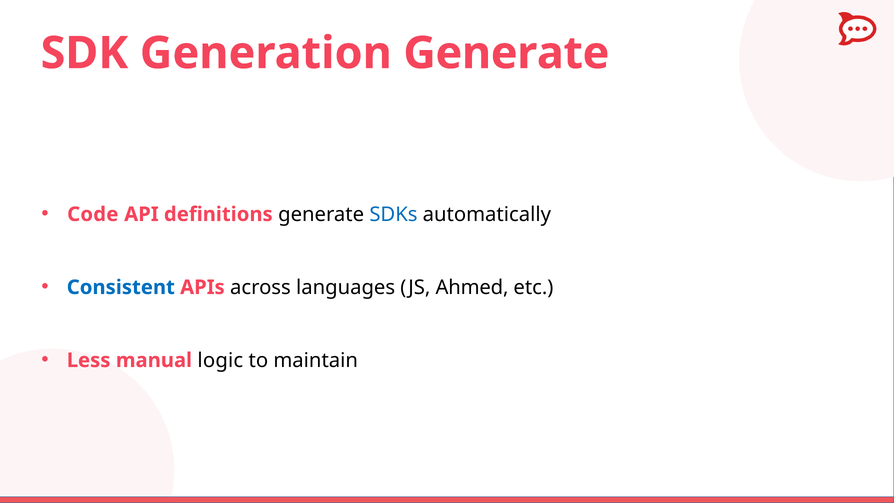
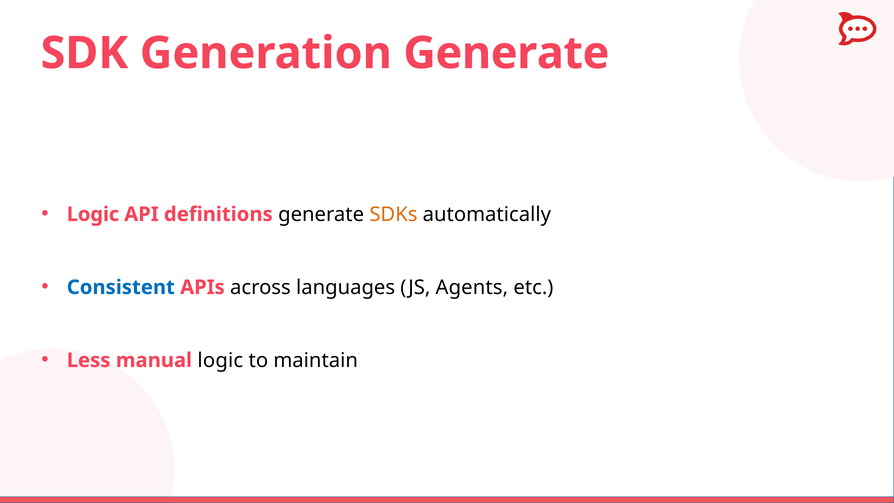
Code: Code -> Logic (93, 214)
SDKs colour: blue -> orange (393, 214)
Ahmed: Ahmed -> Agents (472, 287)
